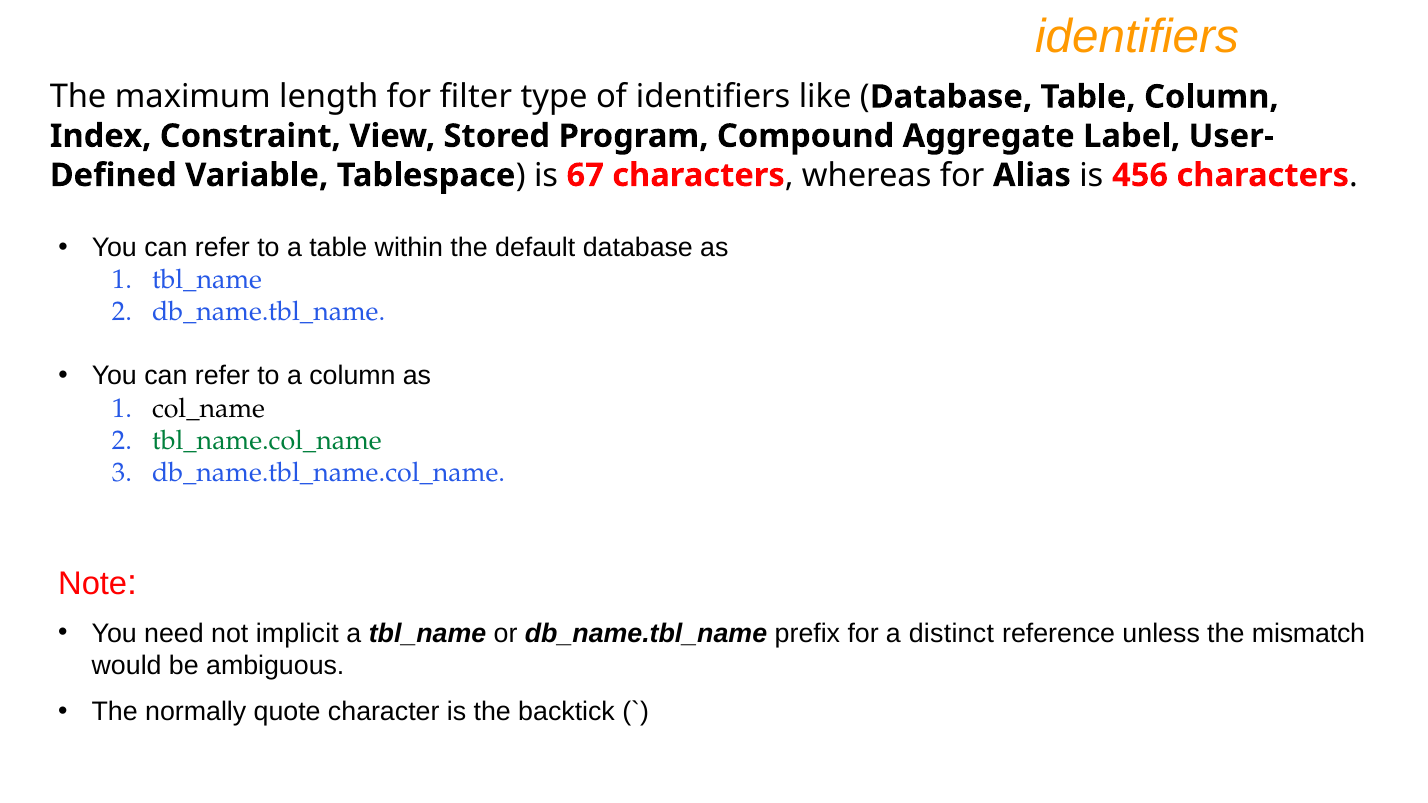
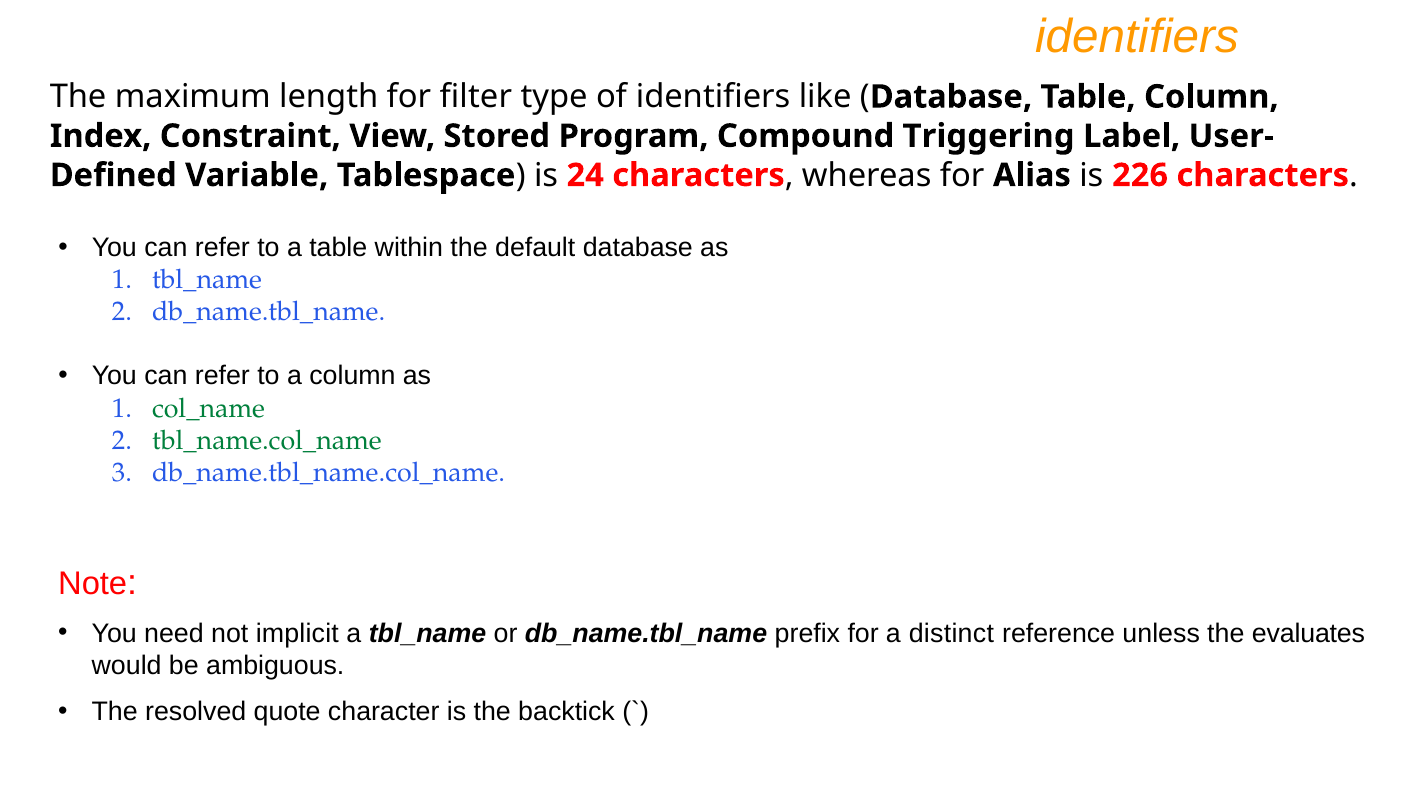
Aggregate: Aggregate -> Triggering (989, 136)
67: 67 -> 24 (585, 175)
456: 456 -> 226 (1140, 175)
col_name colour: black -> green (209, 408)
mismatch: mismatch -> evaluates (1308, 634)
normally: normally -> resolved (196, 712)
